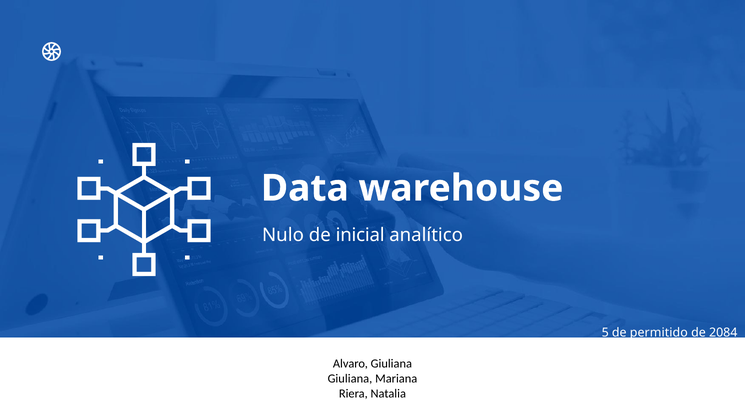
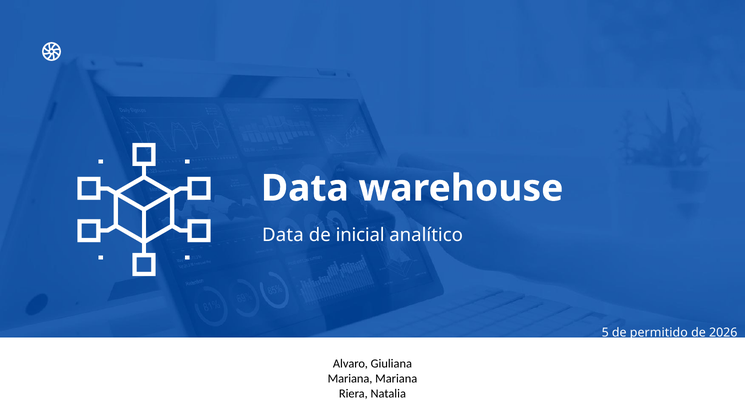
Nulo: Nulo -> Data (283, 235)
2084: 2084 -> 2026 (723, 333)
Giuliana: Giuliana -> Mariana (350, 379)
